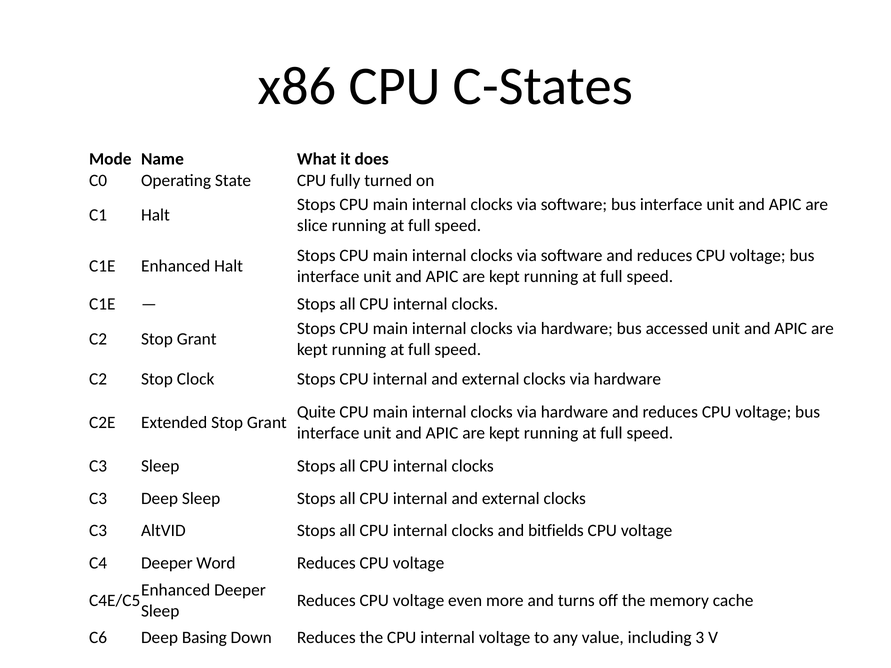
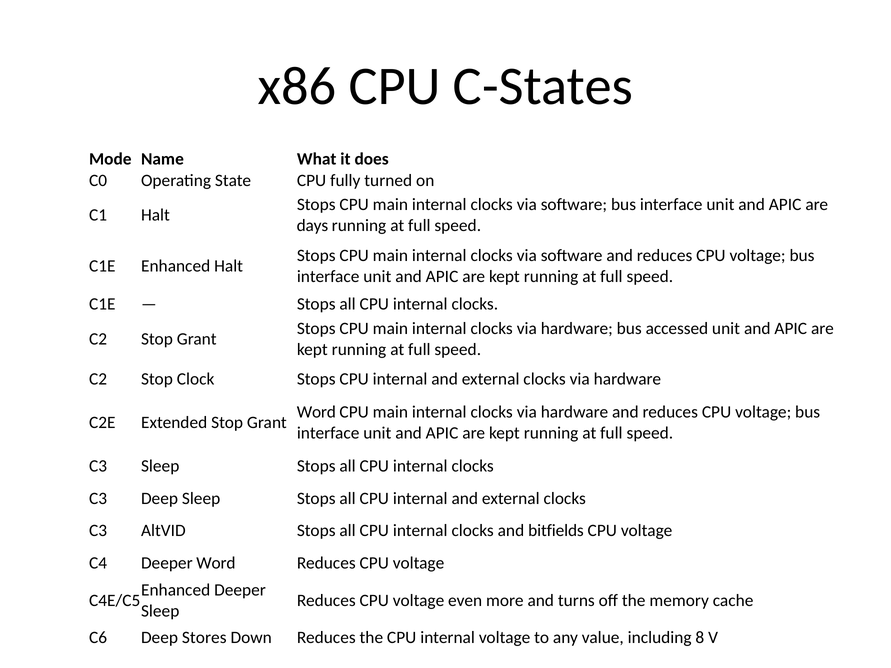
slice: slice -> days (312, 226)
Quite: Quite -> Word (316, 412)
Basing: Basing -> Stores (204, 638)
3: 3 -> 8 (700, 638)
